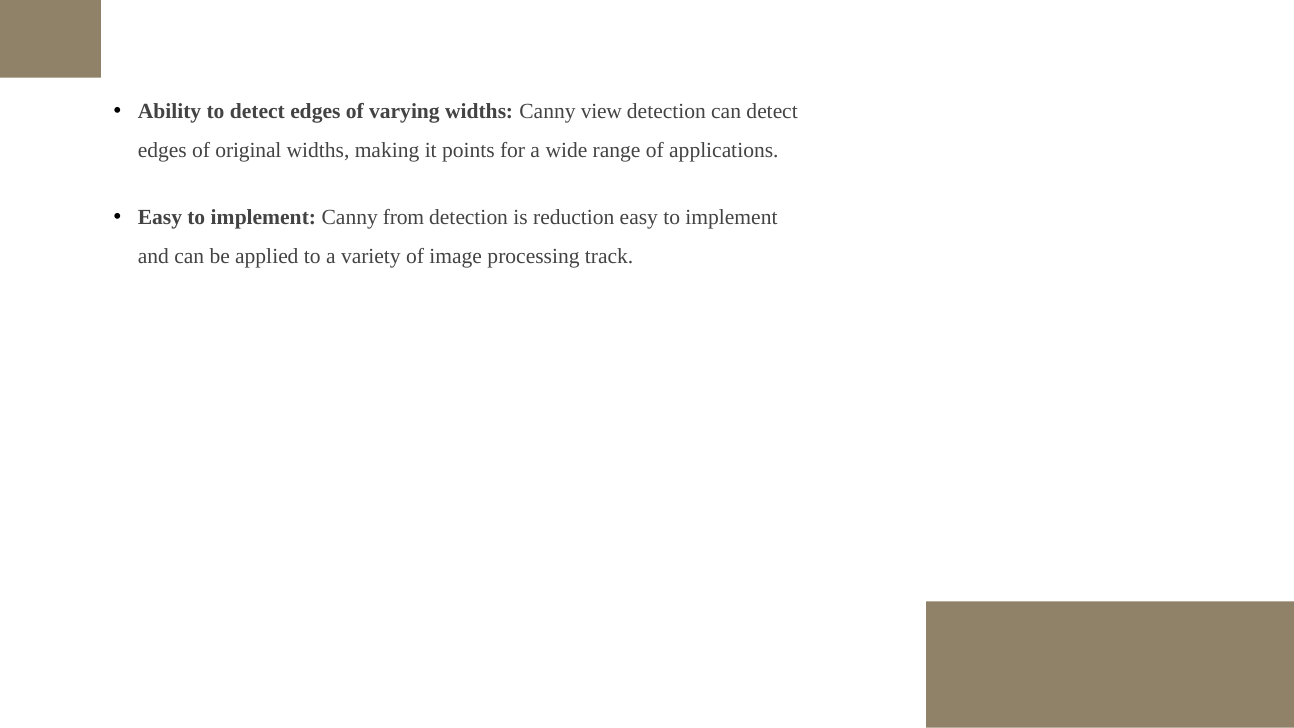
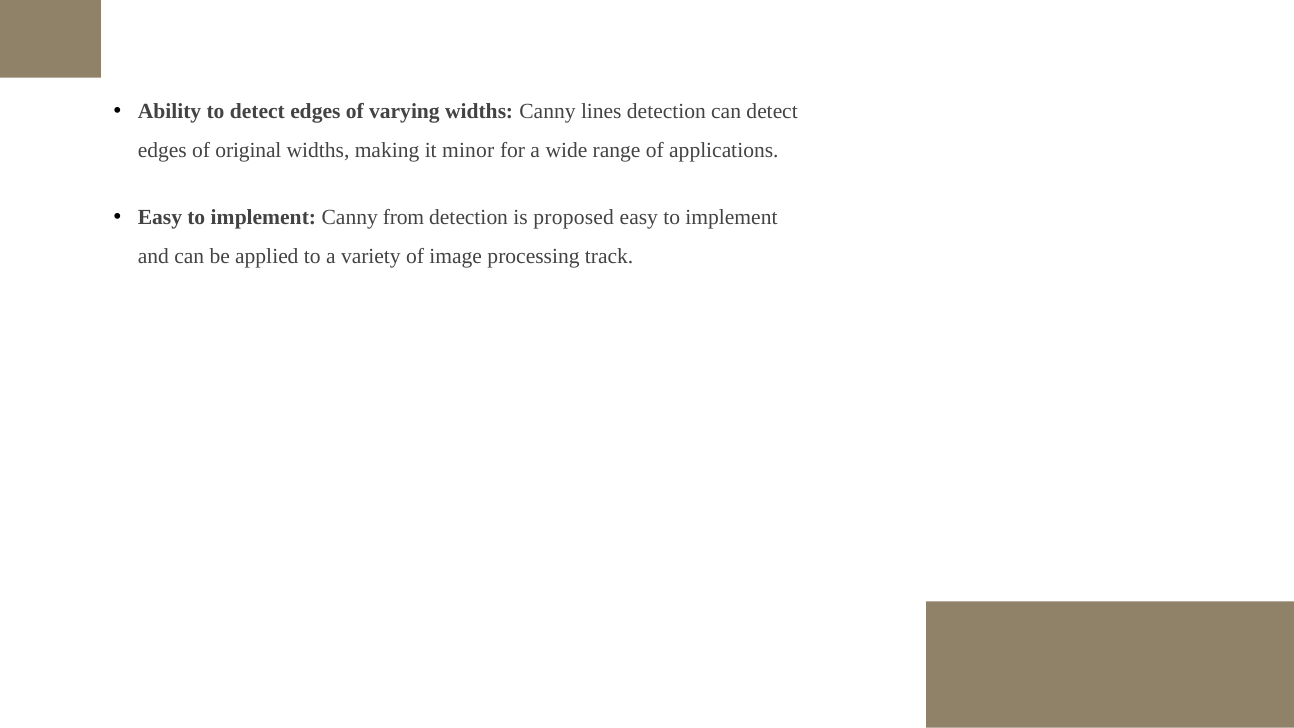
view: view -> lines (601, 111)
points: points -> minor (468, 150)
reduction: reduction -> proposed (574, 218)
